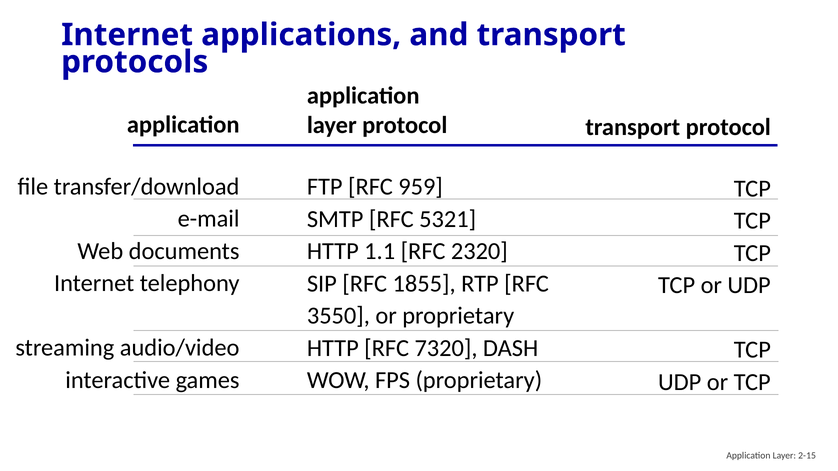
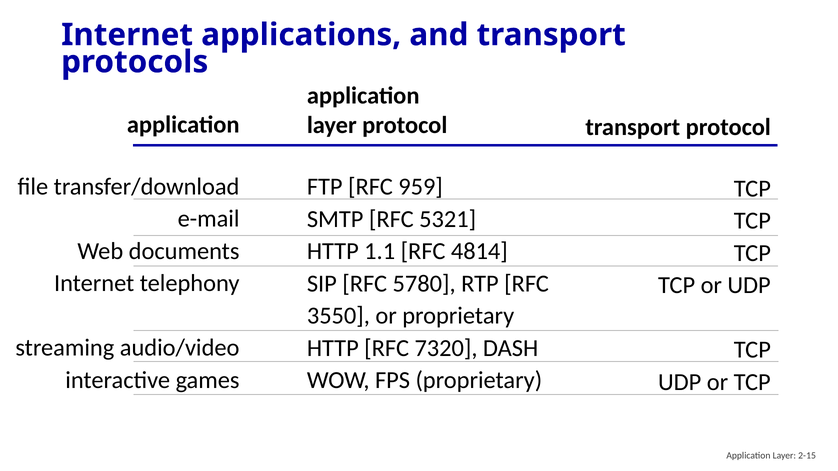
2320: 2320 -> 4814 (479, 251)
1855: 1855 -> 5780 (424, 284)
